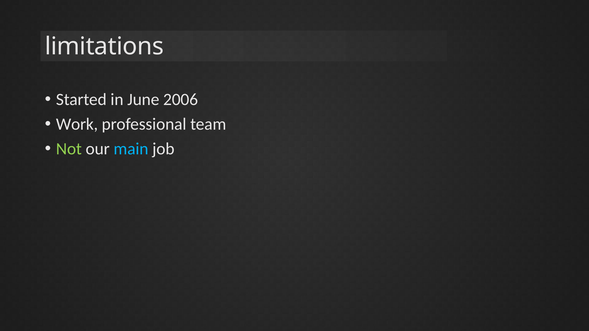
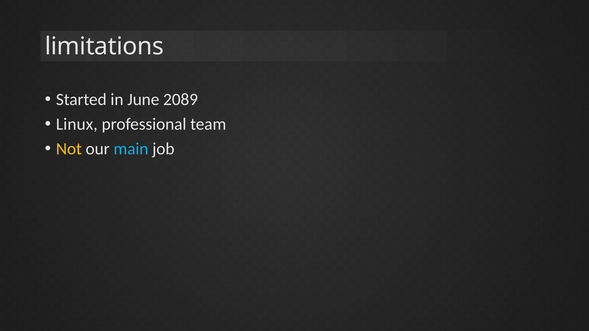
2006: 2006 -> 2089 (181, 100)
Work: Work -> Linux (77, 124)
Not colour: light green -> yellow (69, 149)
